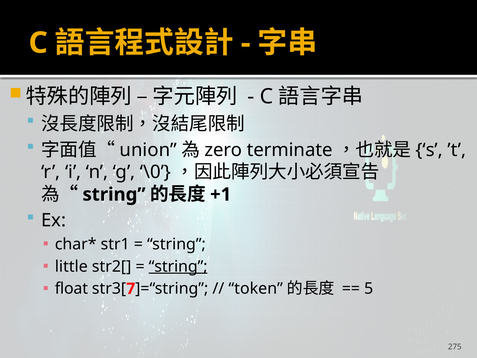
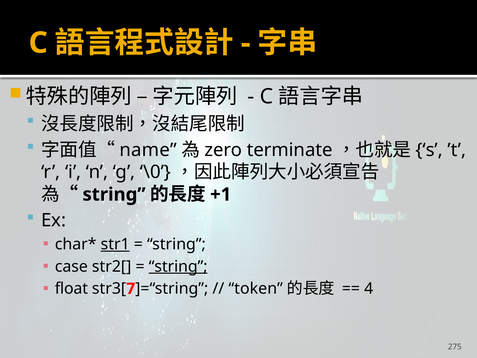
union: union -> name (148, 150)
str1 underline: none -> present (115, 244)
little: little -> case (71, 266)
5: 5 -> 4 (369, 289)
